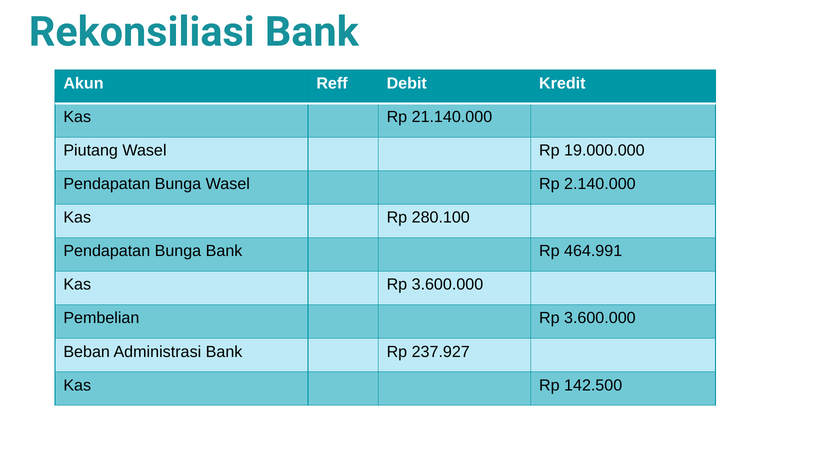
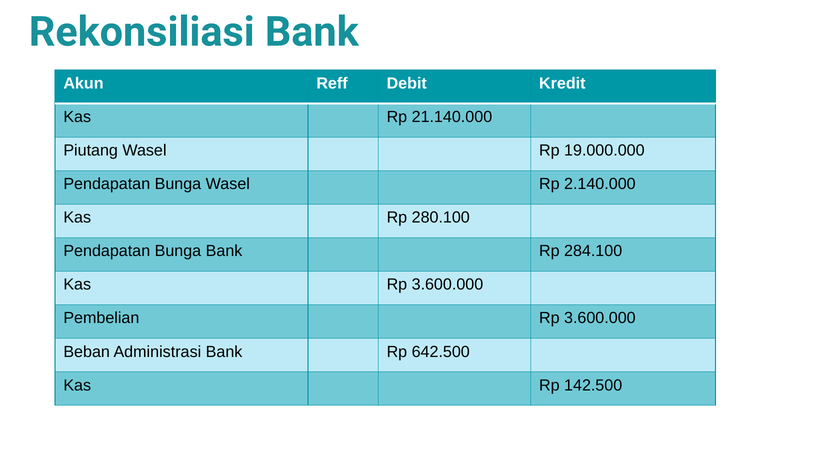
464.991: 464.991 -> 284.100 (593, 251)
237.927: 237.927 -> 642.500 (441, 352)
